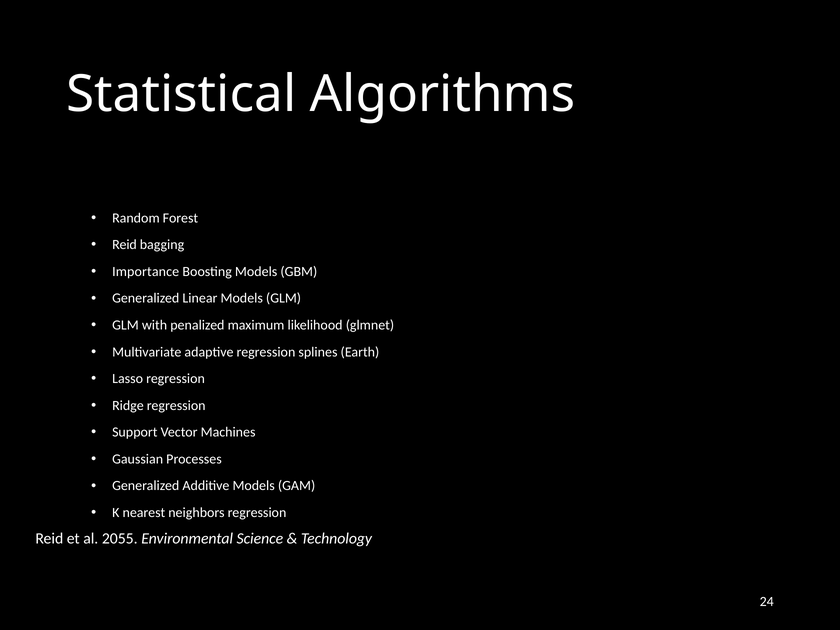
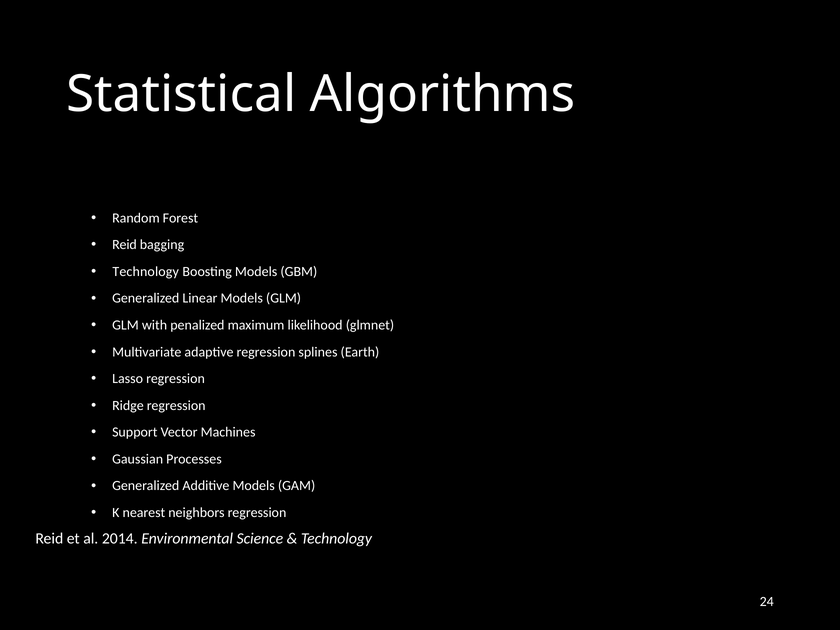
Importance: Importance -> Technology (146, 272)
2055: 2055 -> 2014 (120, 538)
